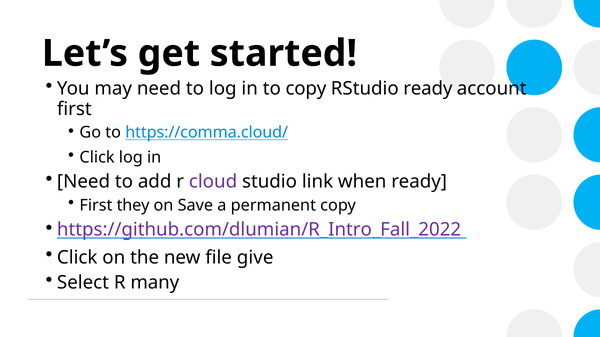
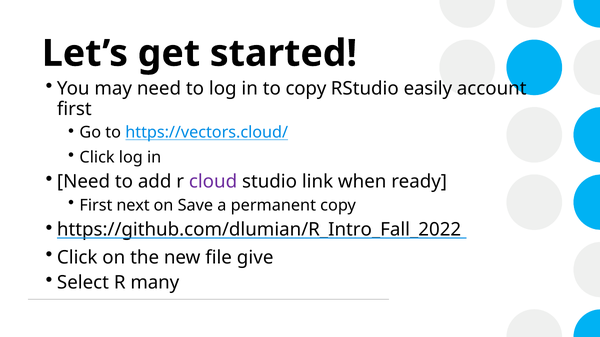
RStudio ready: ready -> easily (428, 89)
https://comma.cloud/: https://comma.cloud/ -> https://vectors.cloud/ (207, 133)
they: they -> next (133, 206)
https://github.com/dlumian/R_Intro_Fall_2022 colour: purple -> black (259, 230)
